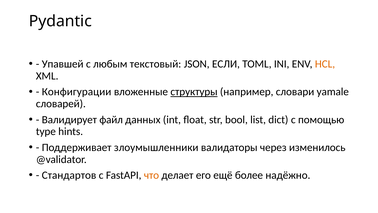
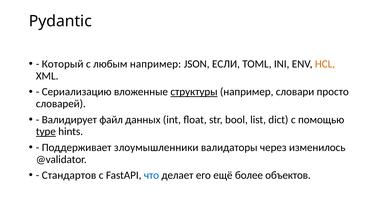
Упавшей: Упавшей -> Который (63, 64)
любым текстовый: текстовый -> например (155, 64)
Конфигурации: Конфигурации -> Сериализацию (77, 92)
yamale: yamale -> просто (333, 92)
type underline: none -> present (46, 131)
что colour: orange -> blue (151, 175)
надёжно: надёжно -> объектов (288, 175)
